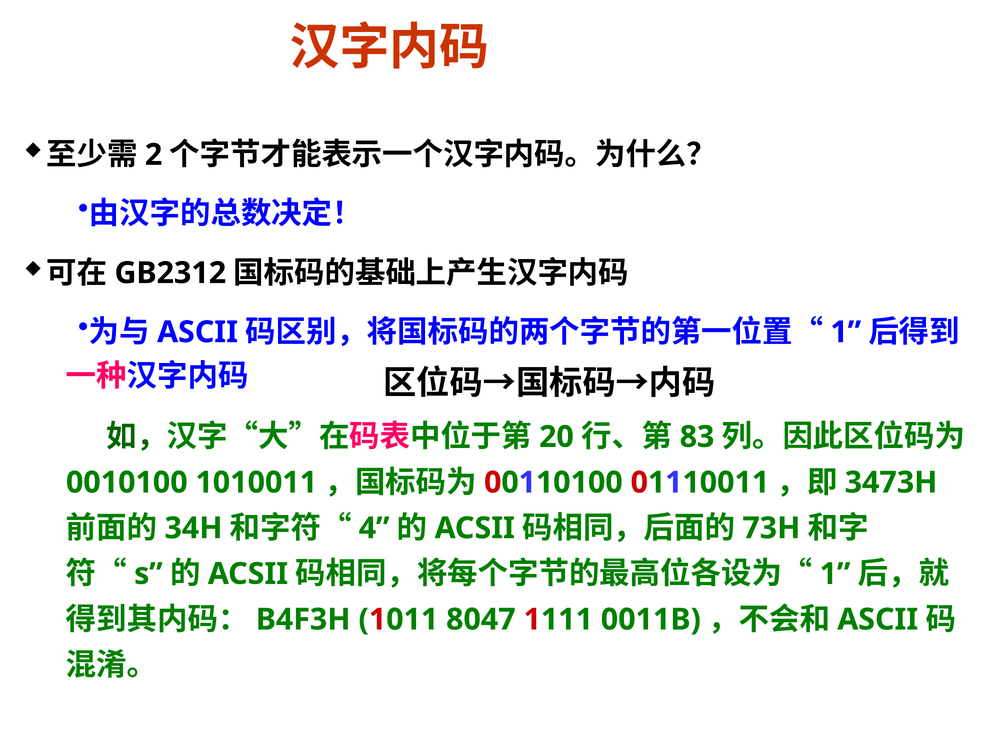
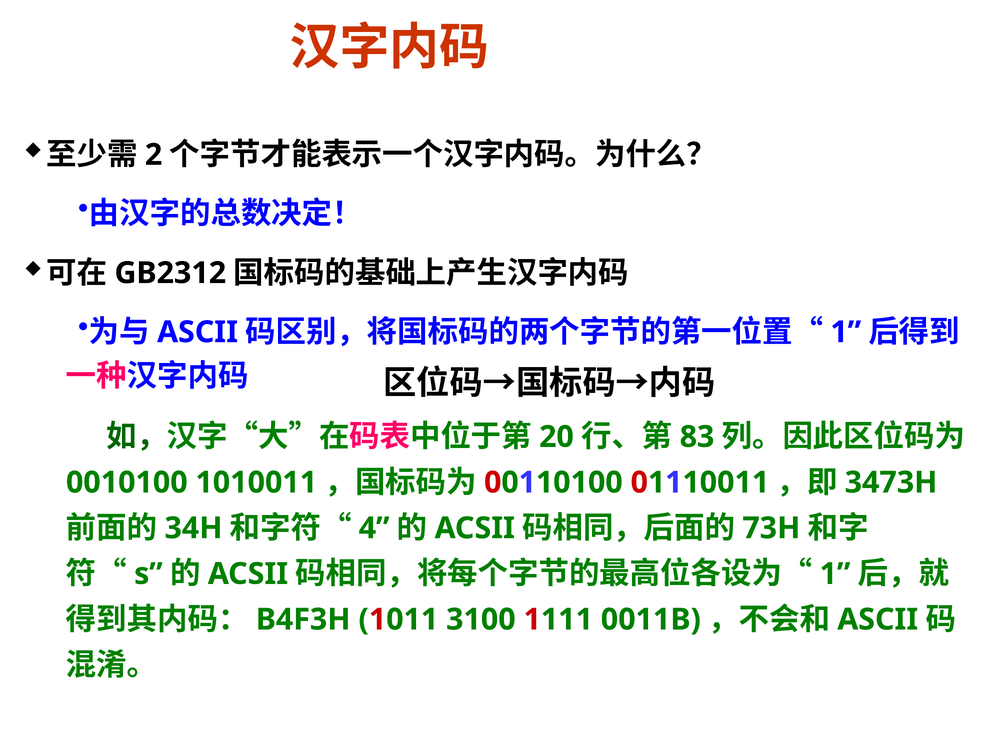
8047: 8047 -> 3100 (481, 619)
